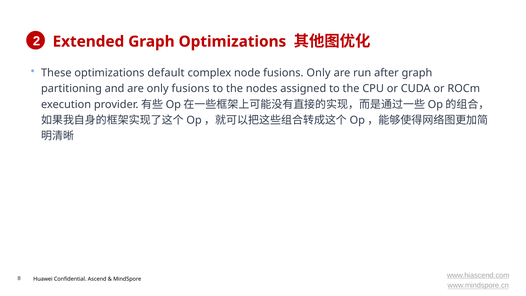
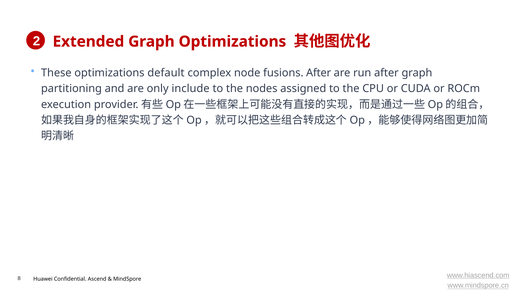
fusions Only: Only -> After (319, 73)
only fusions: fusions -> include (191, 89)
